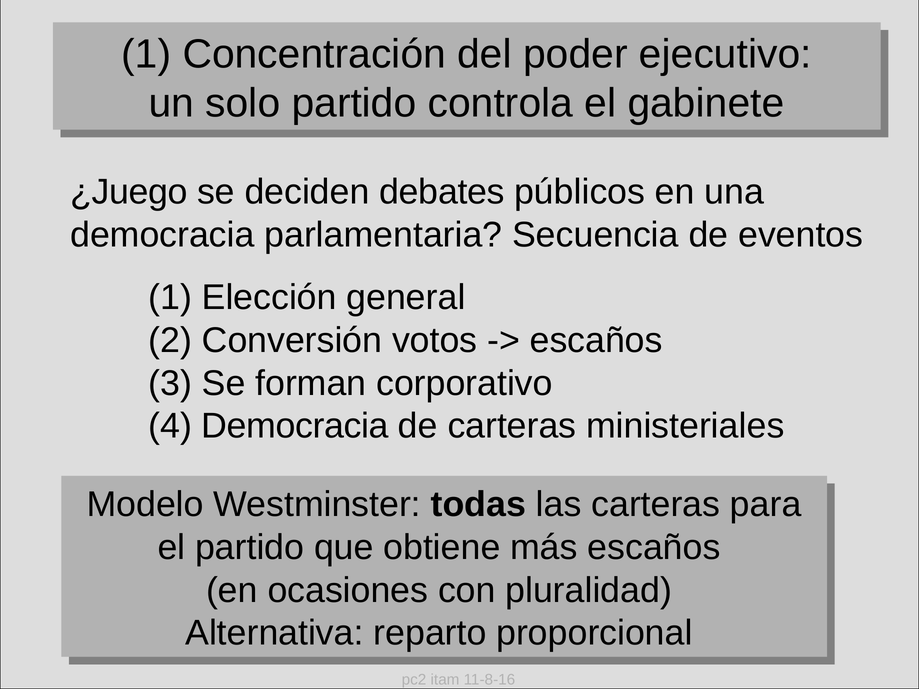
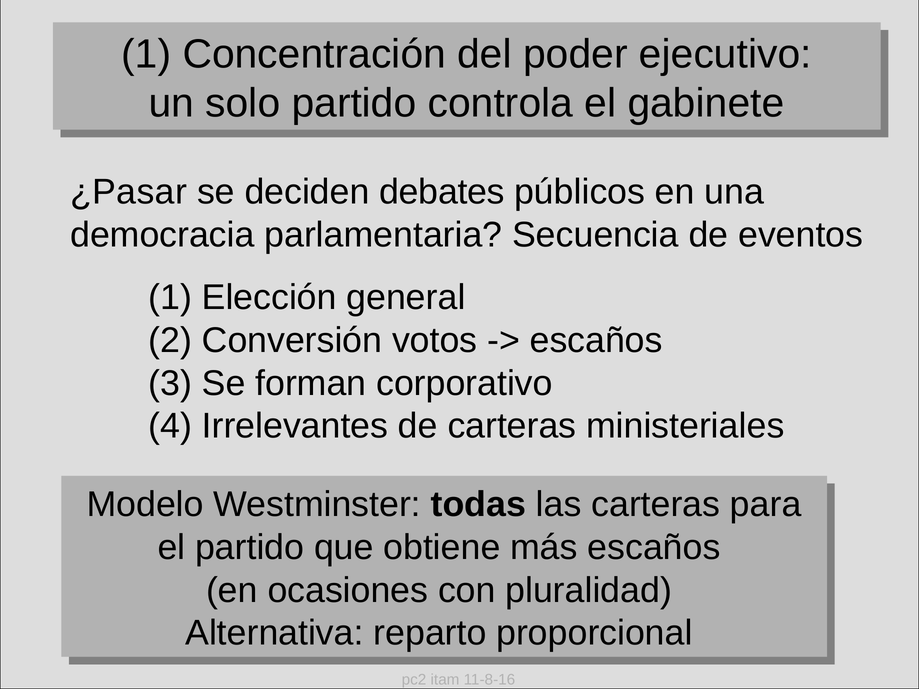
¿Juego: ¿Juego -> ¿Pasar (129, 192)
4 Democracia: Democracia -> Irrelevantes (295, 426)
